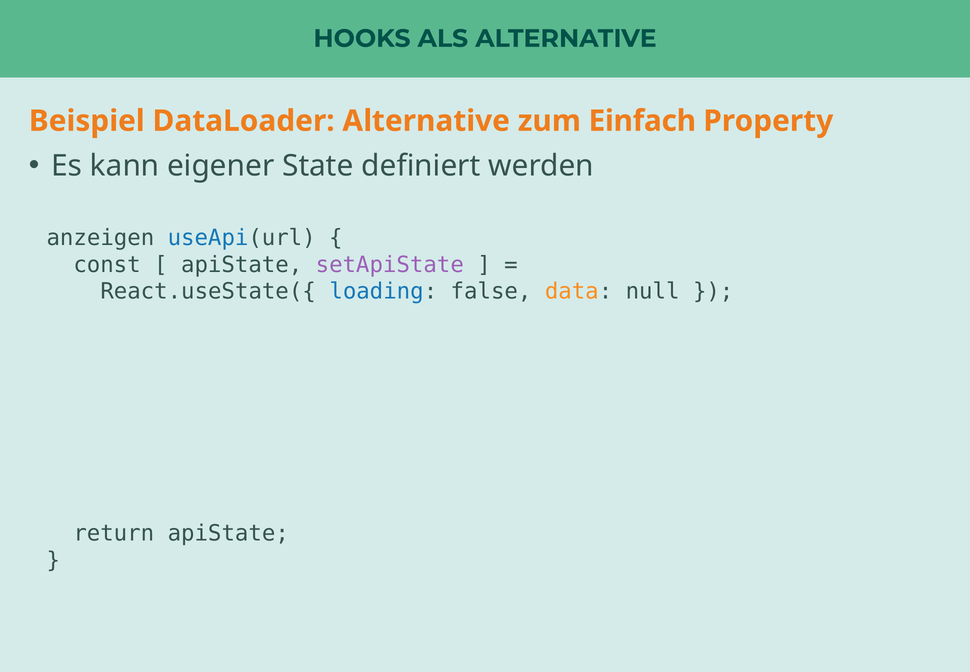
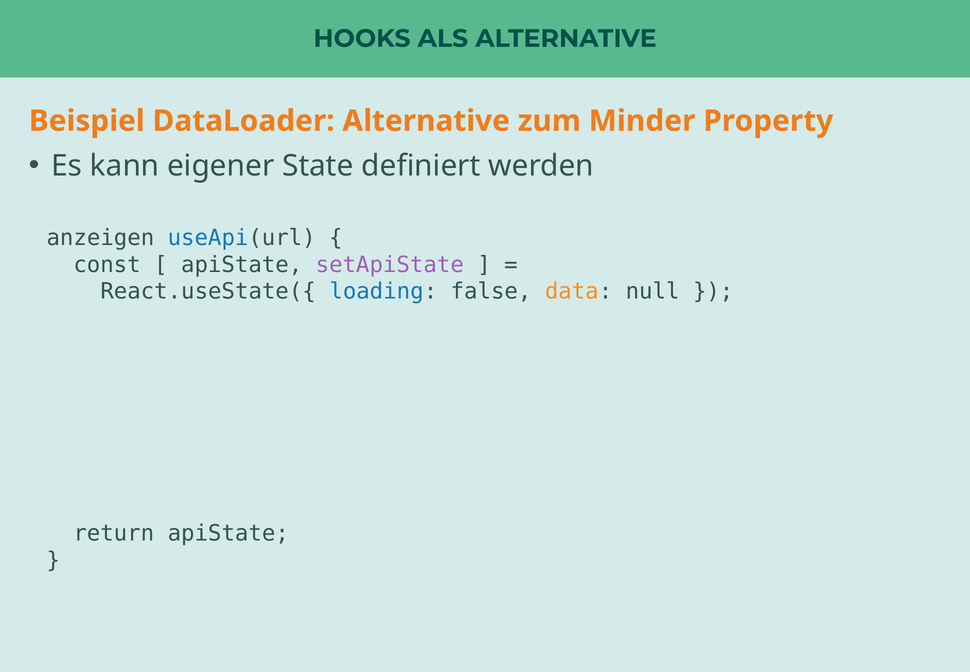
Einfach: Einfach -> Minder (642, 121)
